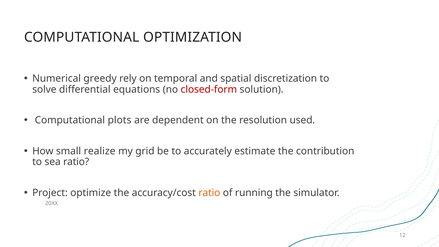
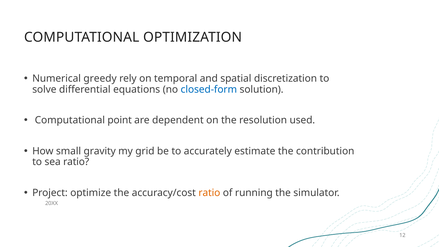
closed-form colour: red -> blue (209, 89)
plots: plots -> point (120, 120)
realize: realize -> gravity (100, 151)
